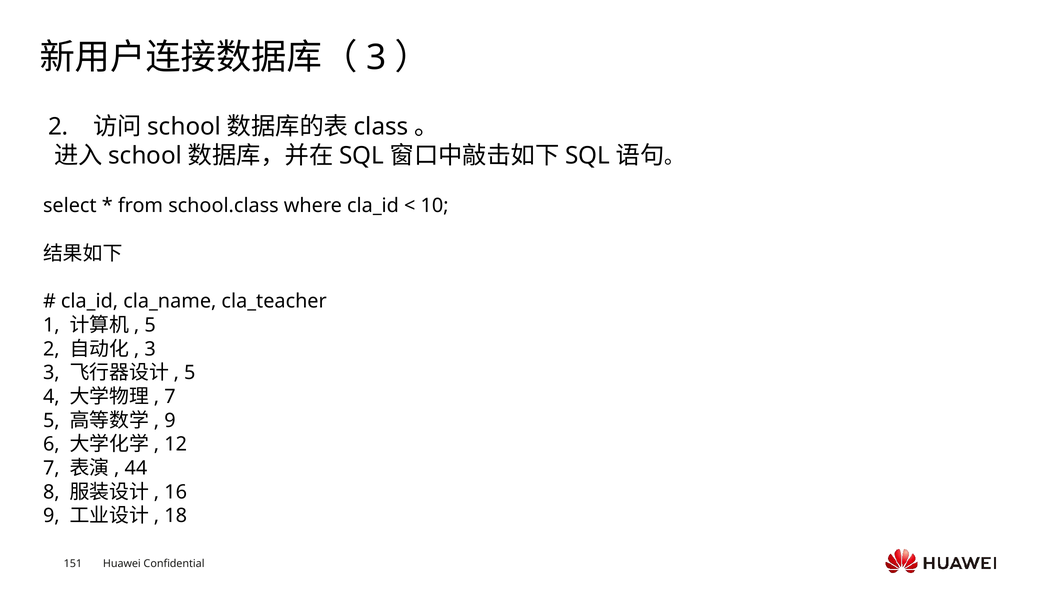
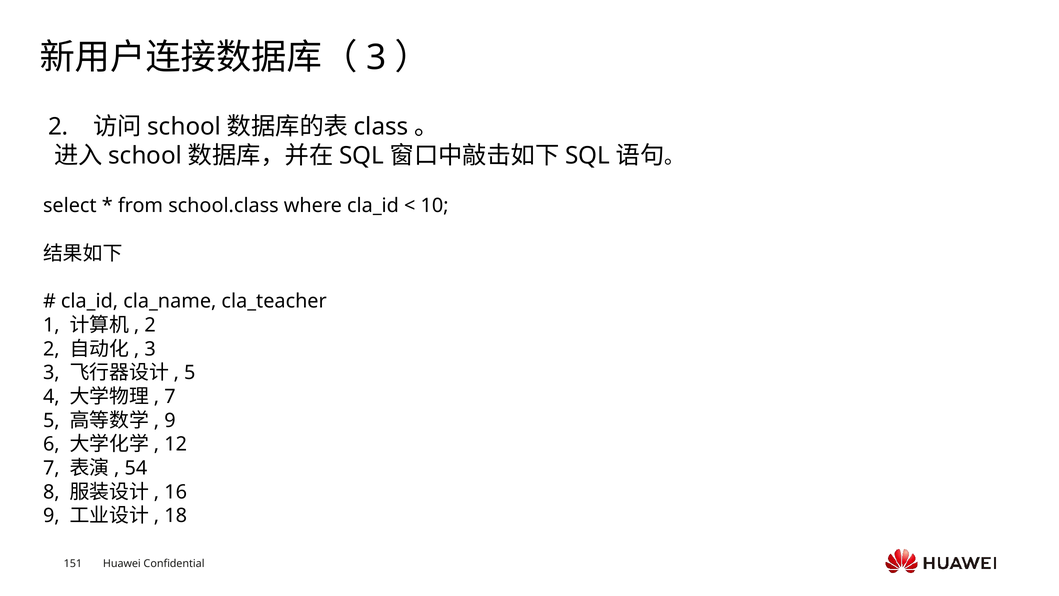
5: 5 -> 2 (150, 325)
44: 44 -> 54 (136, 468)
